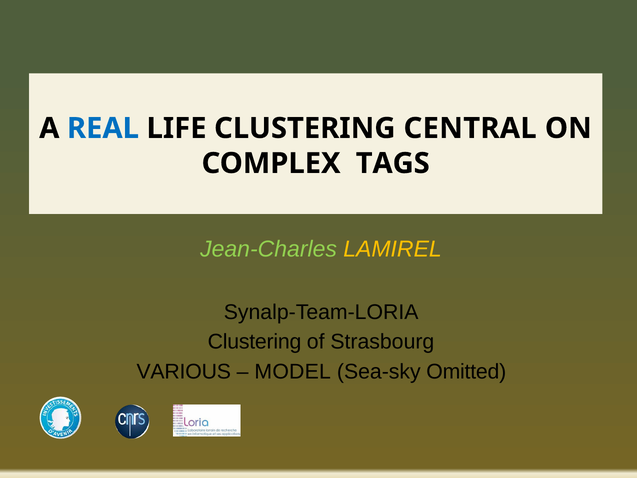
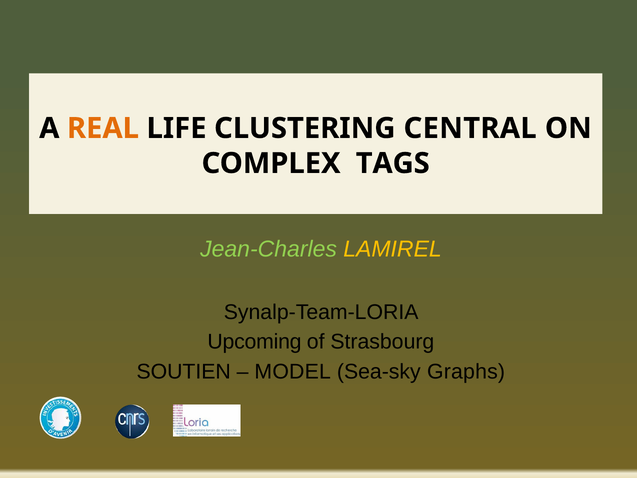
REAL colour: blue -> orange (103, 128)
Clustering: Clustering -> Upcoming (254, 342)
VARIOUS: VARIOUS -> SOUTIEN (184, 371)
Omitted: Omitted -> Graphs (466, 371)
